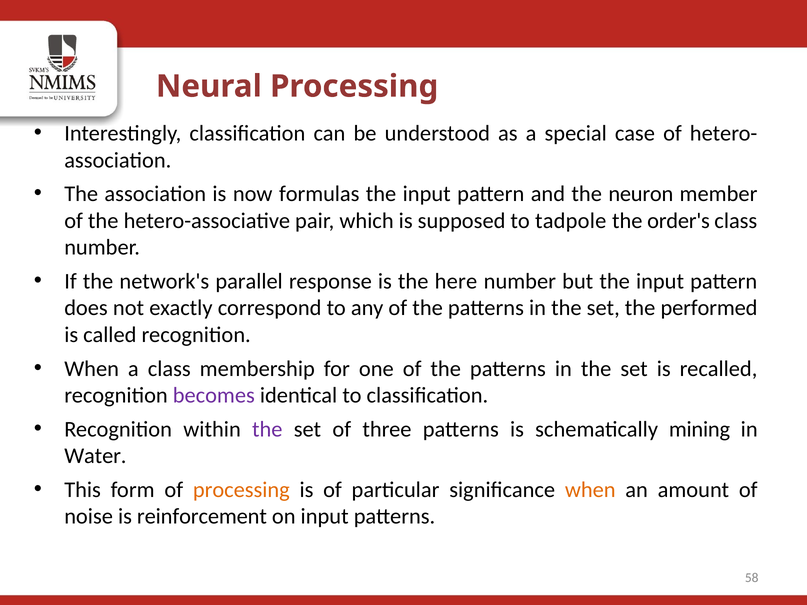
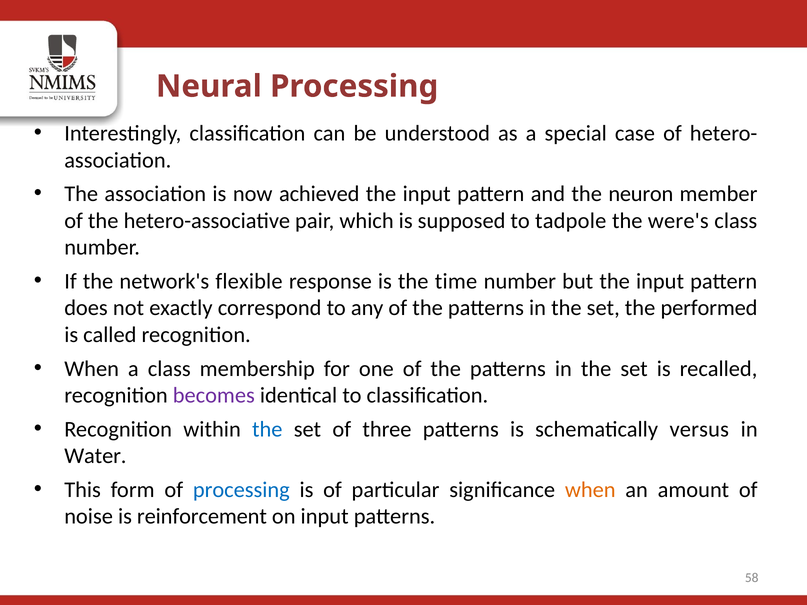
formulas: formulas -> achieved (319, 194)
order's: order's -> were's (678, 221)
parallel: parallel -> flexible (249, 281)
here: here -> time (456, 281)
the colour: purple -> blue (267, 429)
mining: mining -> versus (699, 429)
processing colour: orange -> blue (241, 490)
